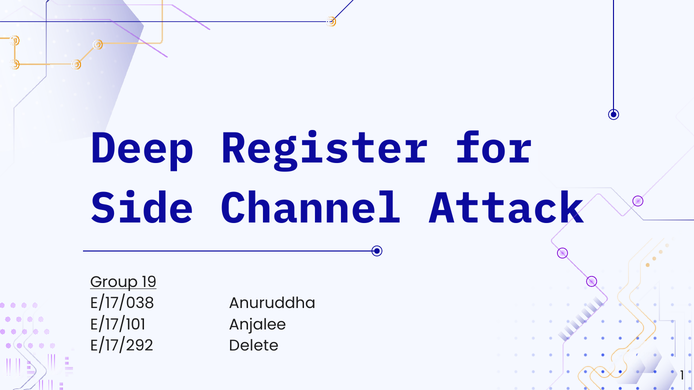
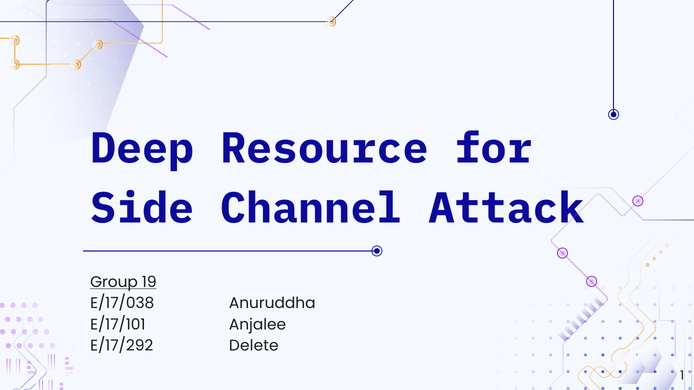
Register: Register -> Resource (324, 149)
